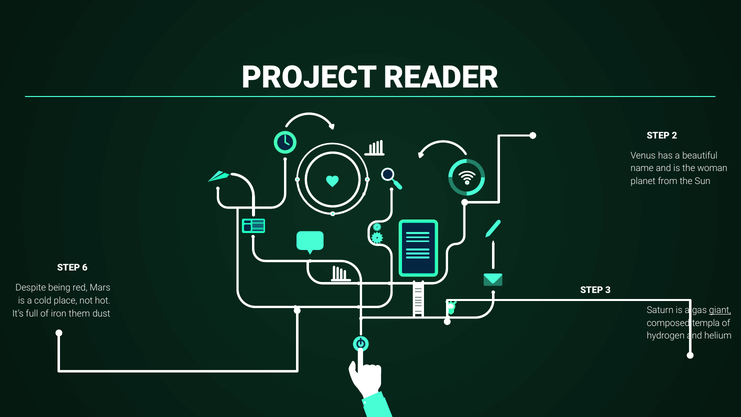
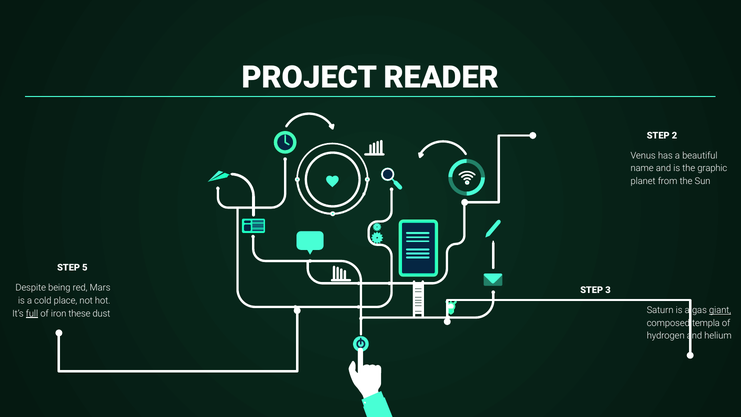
woman: woman -> graphic (712, 168)
6: 6 -> 5 (85, 267)
full underline: none -> present (32, 313)
them: them -> these (79, 313)
